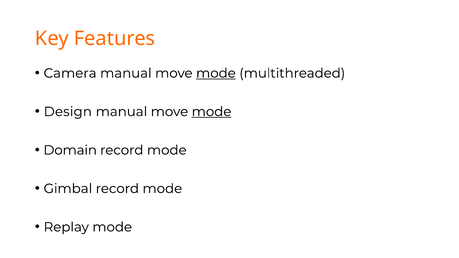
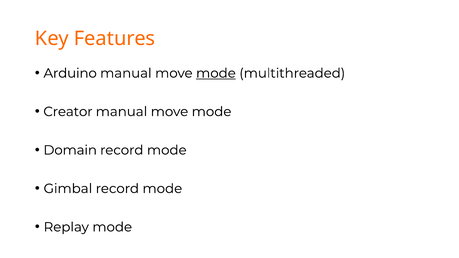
Camera: Camera -> Arduino (70, 73)
Design: Design -> Creator (68, 112)
mode underline: present -> none (212, 112)
